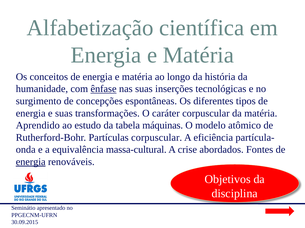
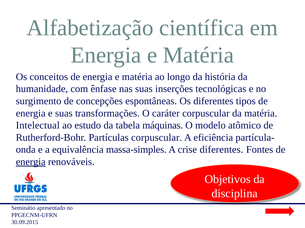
ênfase underline: present -> none (104, 89)
Aprendido: Aprendido -> Intelectual (38, 126)
massa-cultural: massa-cultural -> massa-simples (136, 150)
crise abordados: abordados -> diferentes (221, 150)
